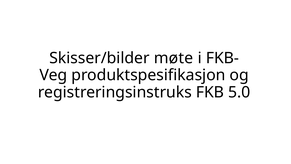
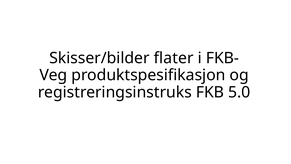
møte: møte -> flater (174, 58)
